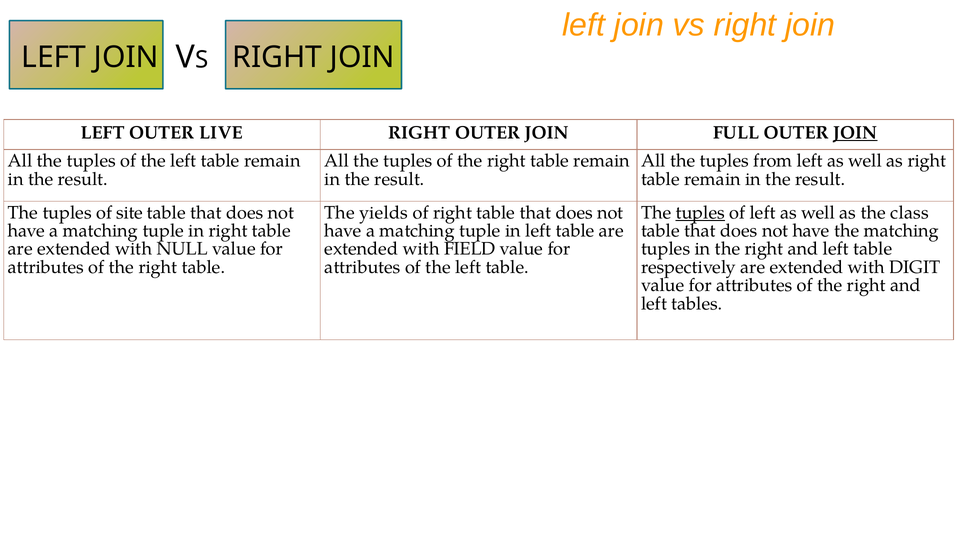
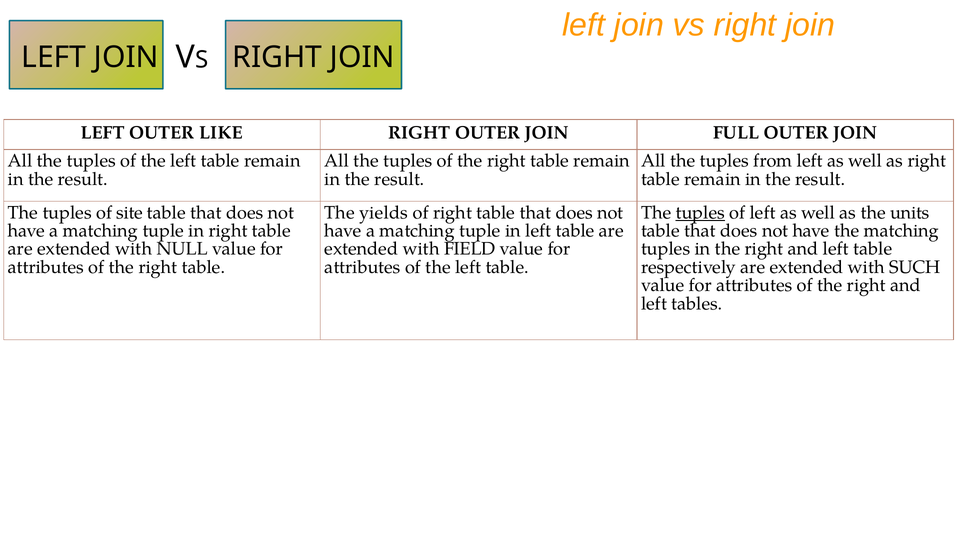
LIVE: LIVE -> LIKE (221, 133)
JOIN underline: present -> none (855, 133)
class: class -> units (910, 213)
DIGIT: DIGIT -> SUCH (915, 267)
